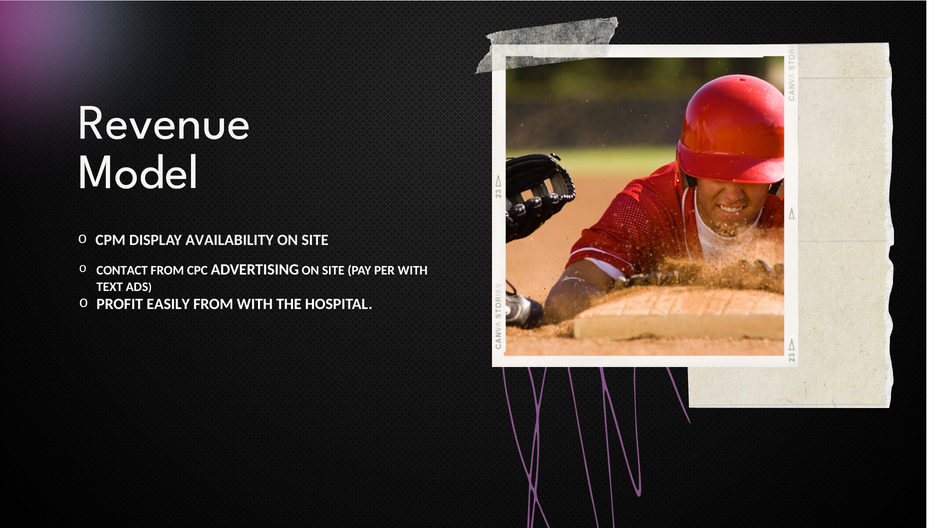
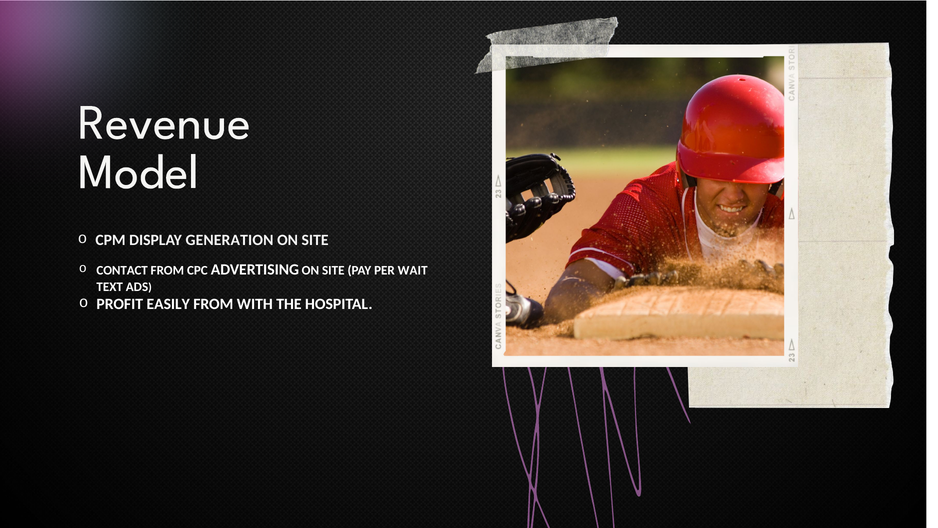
AVAILABILITY: AVAILABILITY -> GENERATION (229, 240)
PER WITH: WITH -> WAIT (413, 270)
